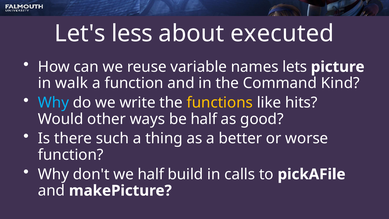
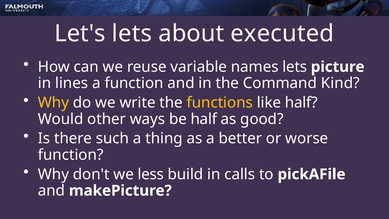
Let's less: less -> lets (132, 34)
walk: walk -> lines (72, 83)
Why colour: light blue -> yellow (53, 103)
like hits: hits -> half (301, 103)
we half: half -> less (151, 174)
